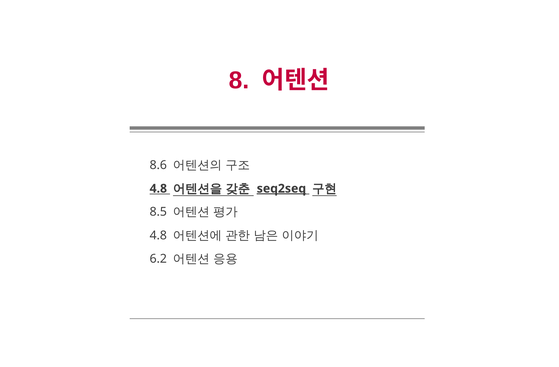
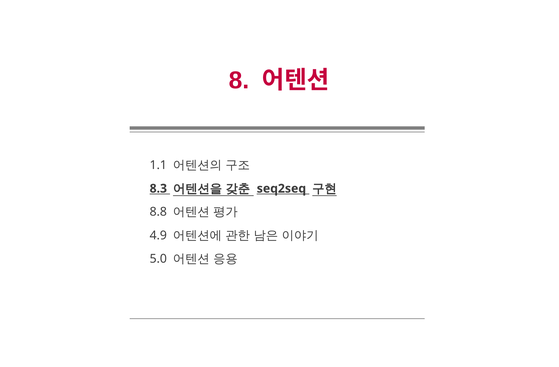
8.6: 8.6 -> 1.1 (158, 165)
4.8: 4.8 -> 8.3 (158, 189)
seq2seq underline: present -> none (281, 189)
8.5: 8.5 -> 8.8 (158, 212)
4.8: 4.8 -> 4.9 (158, 235)
6.2: 6.2 -> 5.0 (158, 259)
